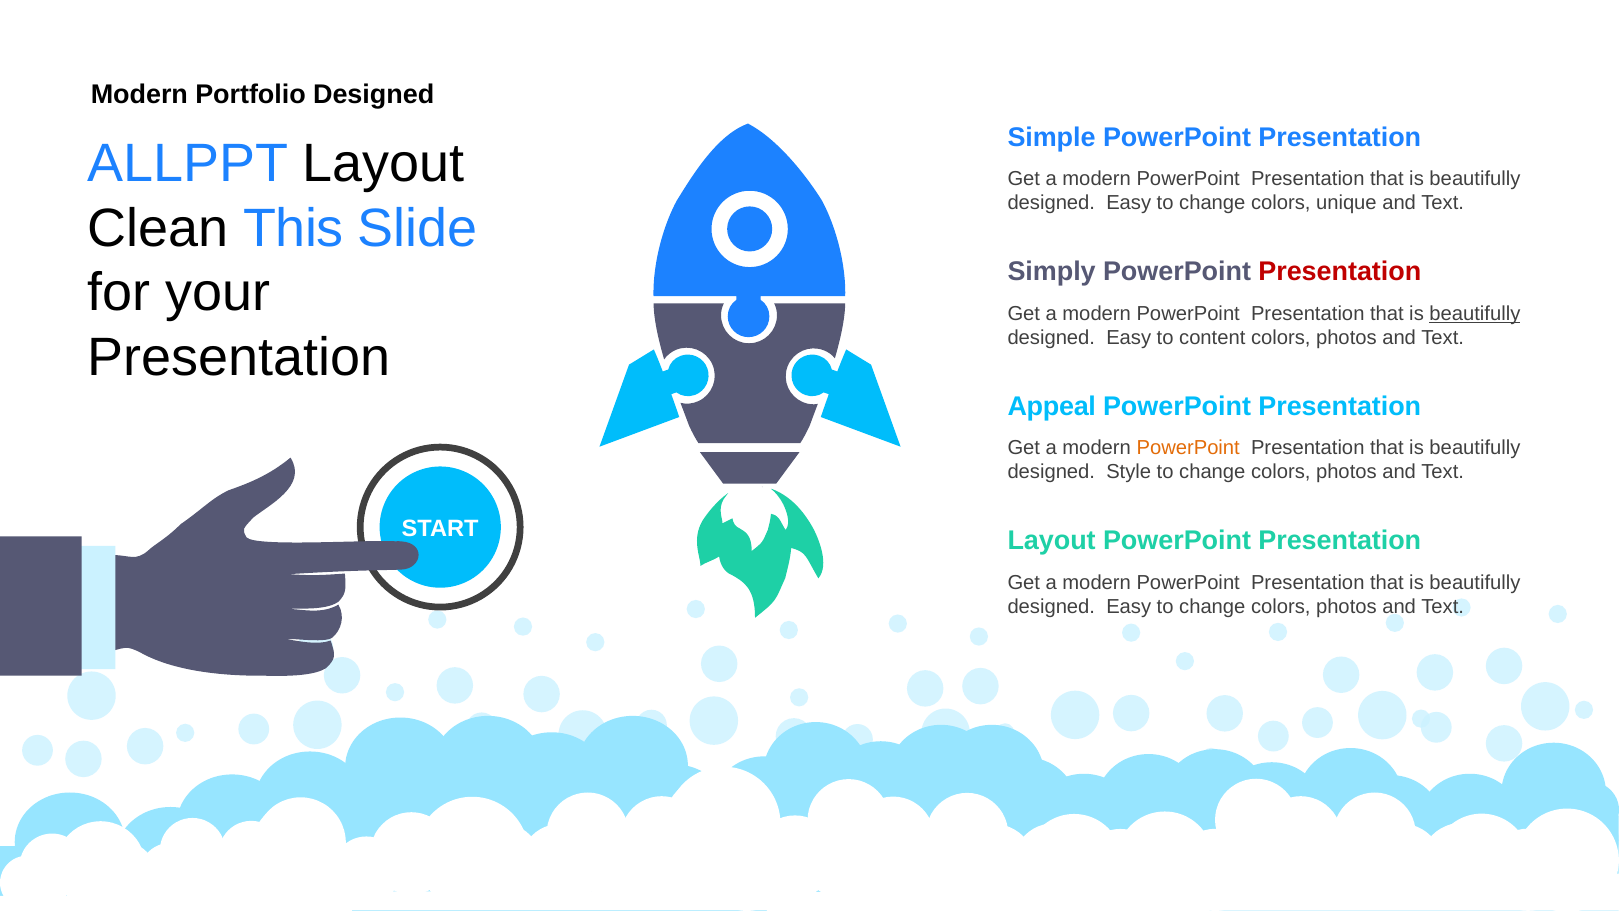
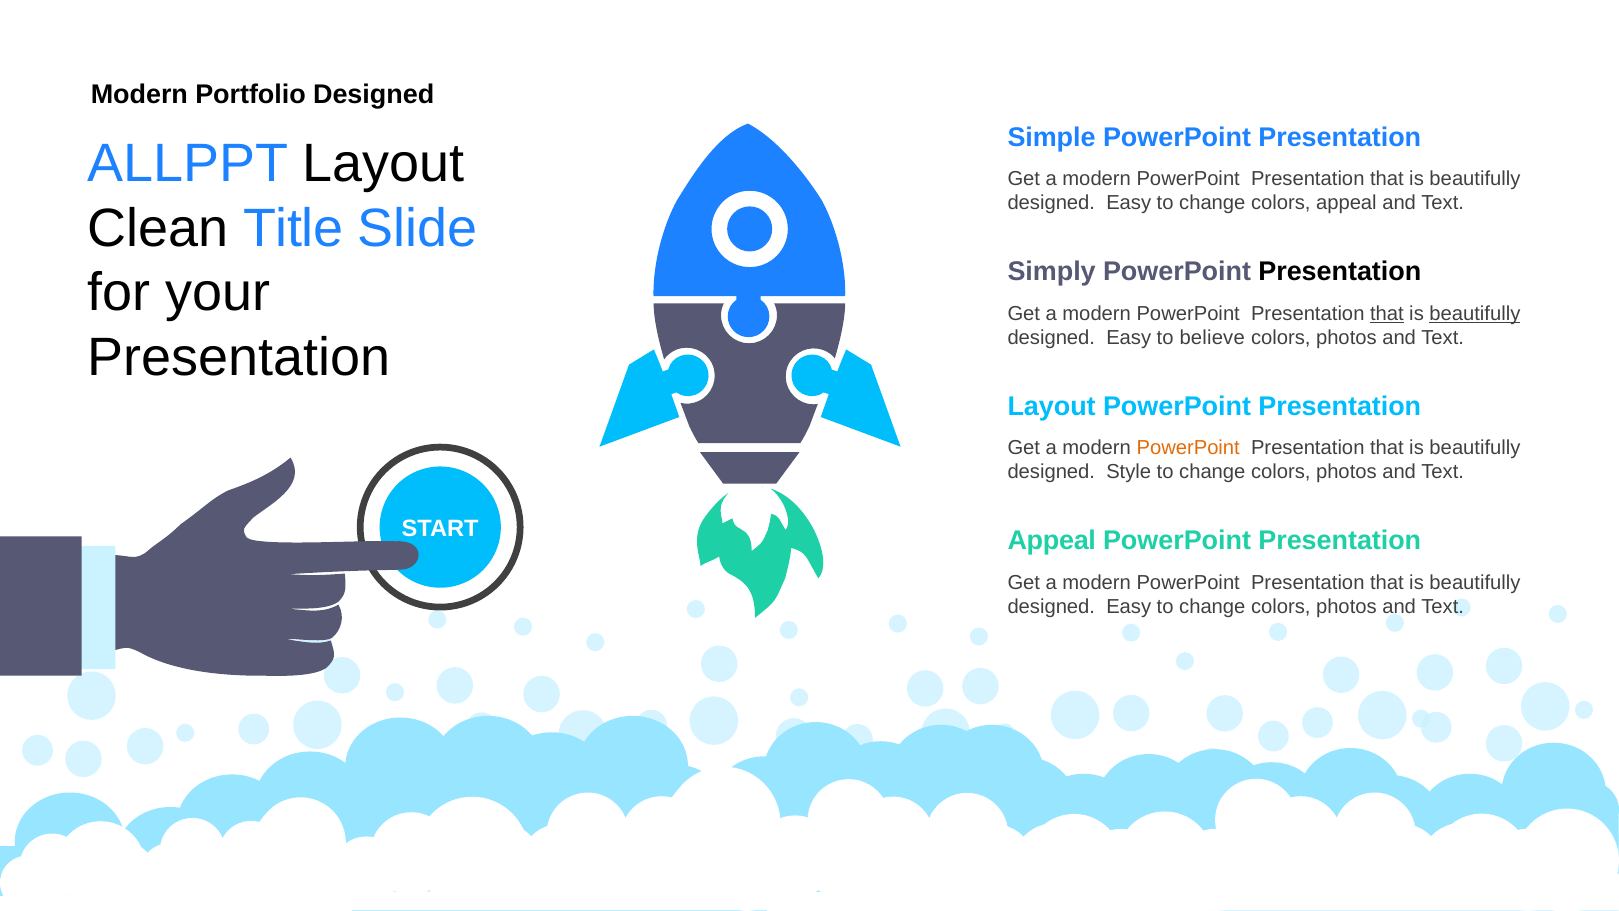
colors unique: unique -> appeal (1346, 203)
This: This -> Title (293, 228)
Presentation colour: red -> black (1340, 272)
that underline: none -> present (1387, 313)
content: content -> believe (1212, 338)
Appeal: Appeal -> Layout (1052, 406)
Layout: Layout -> Appeal (1052, 540)
